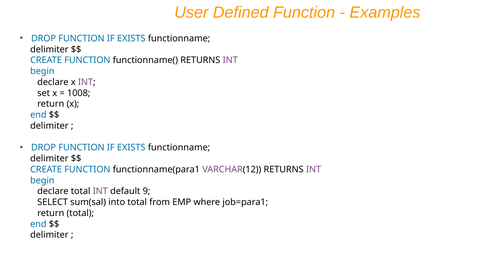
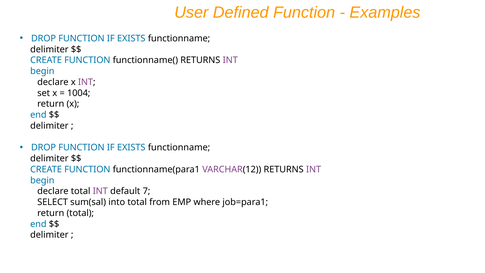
1008: 1008 -> 1004 (79, 93)
9: 9 -> 7 (146, 191)
